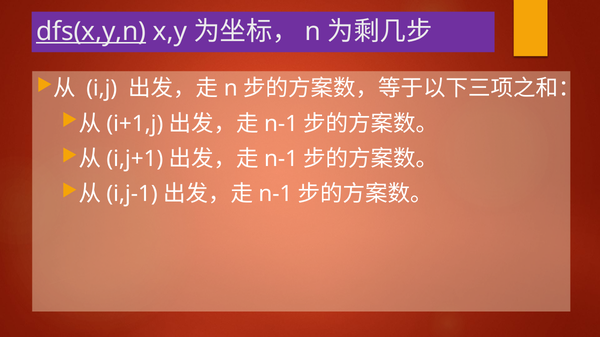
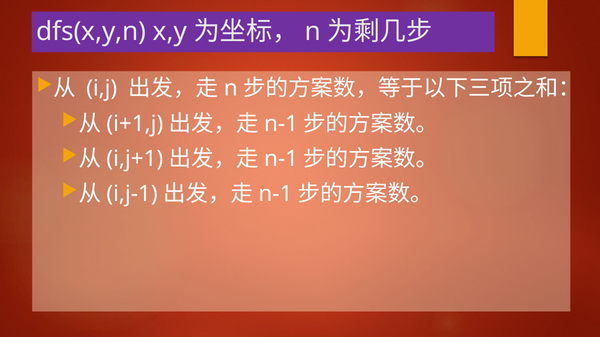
dfs(x,y,n underline: present -> none (91, 32)
